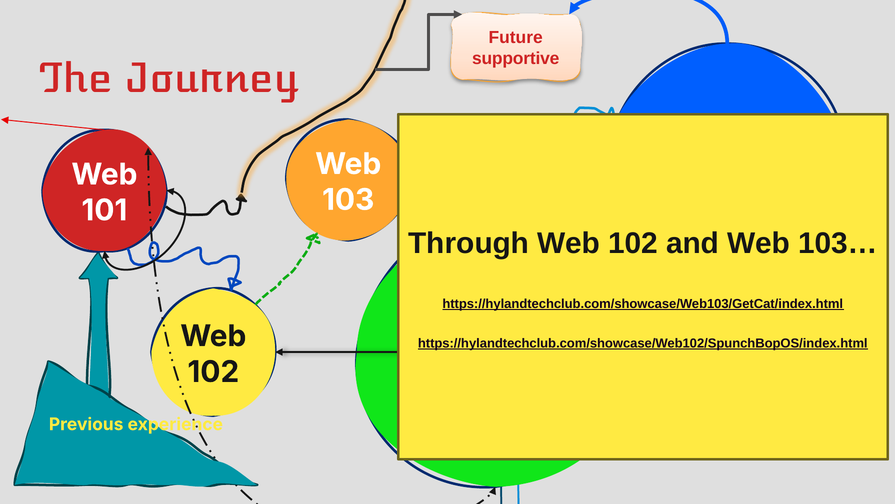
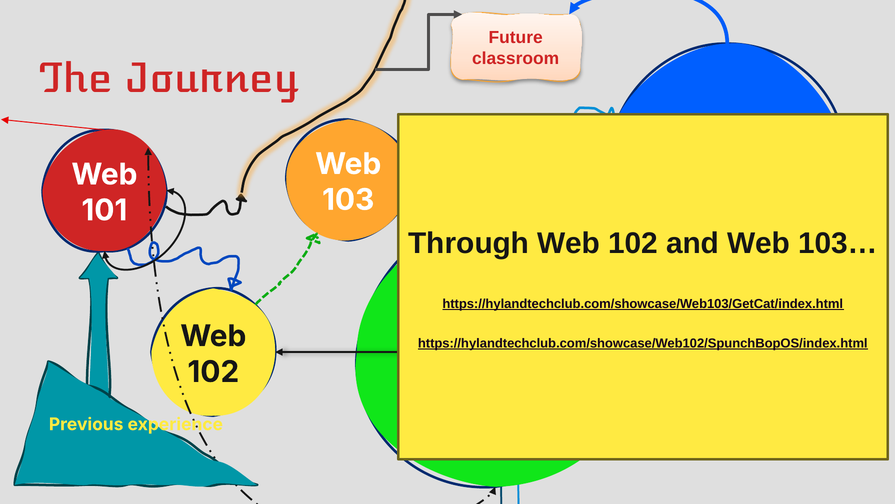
supportive: supportive -> classroom (516, 59)
